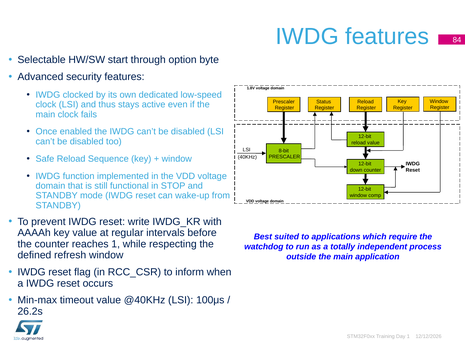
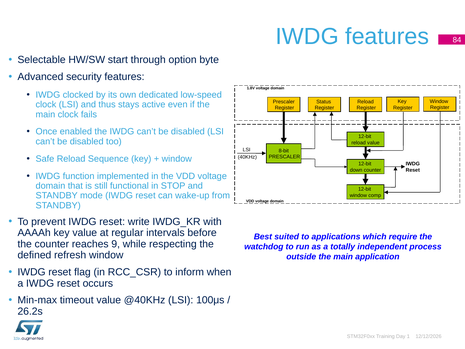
reaches 1: 1 -> 9 (116, 244)
